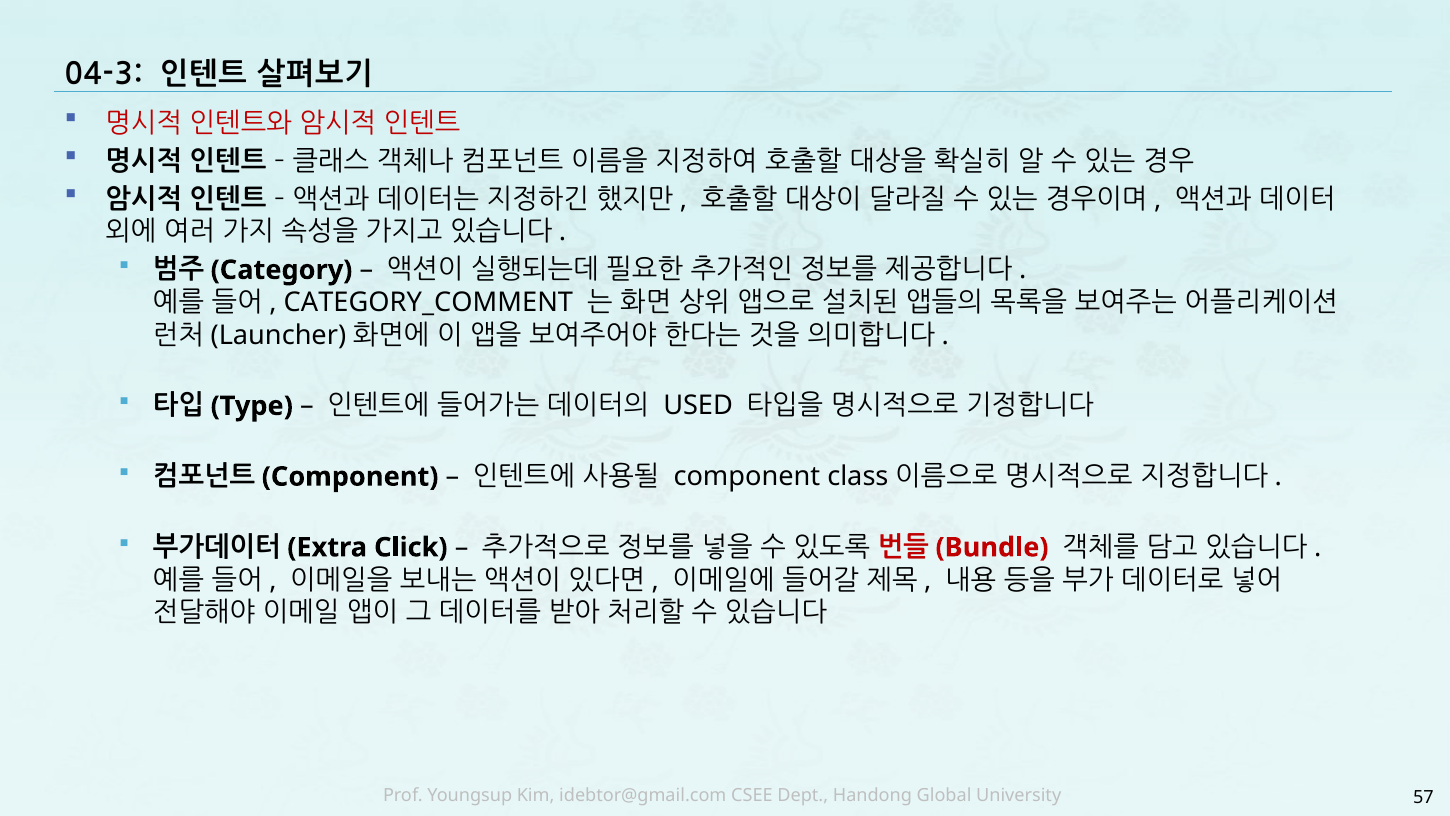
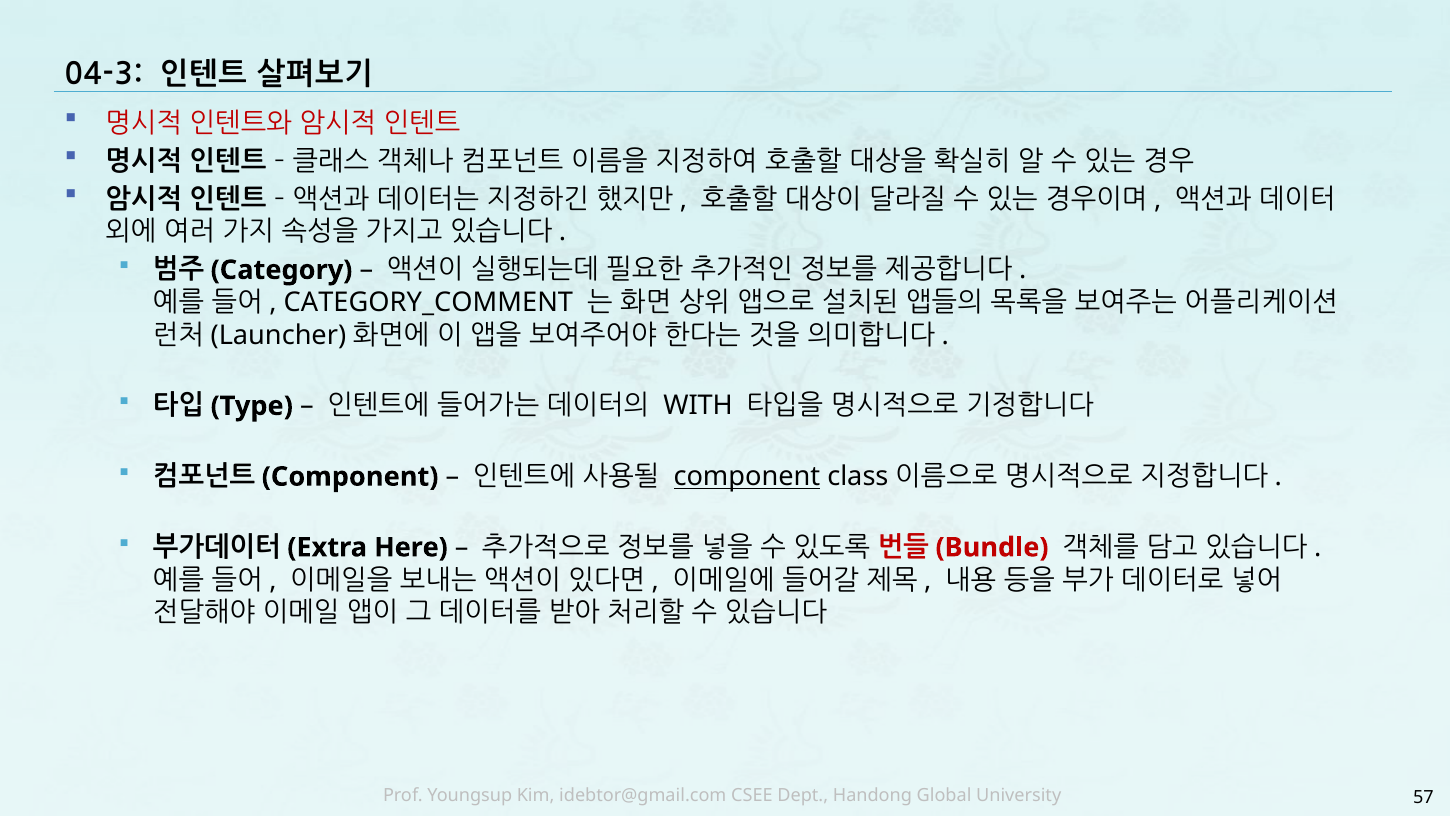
USED: USED -> WITH (698, 406)
component underline: none -> present (747, 477)
Click: Click -> Here (411, 547)
